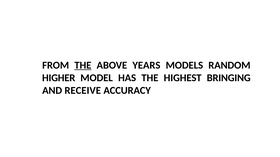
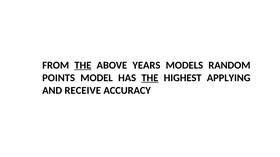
HIGHER: HIGHER -> POINTS (59, 78)
THE underline: none -> present (150, 78)
BRINGING: BRINGING -> APPLYING (229, 78)
